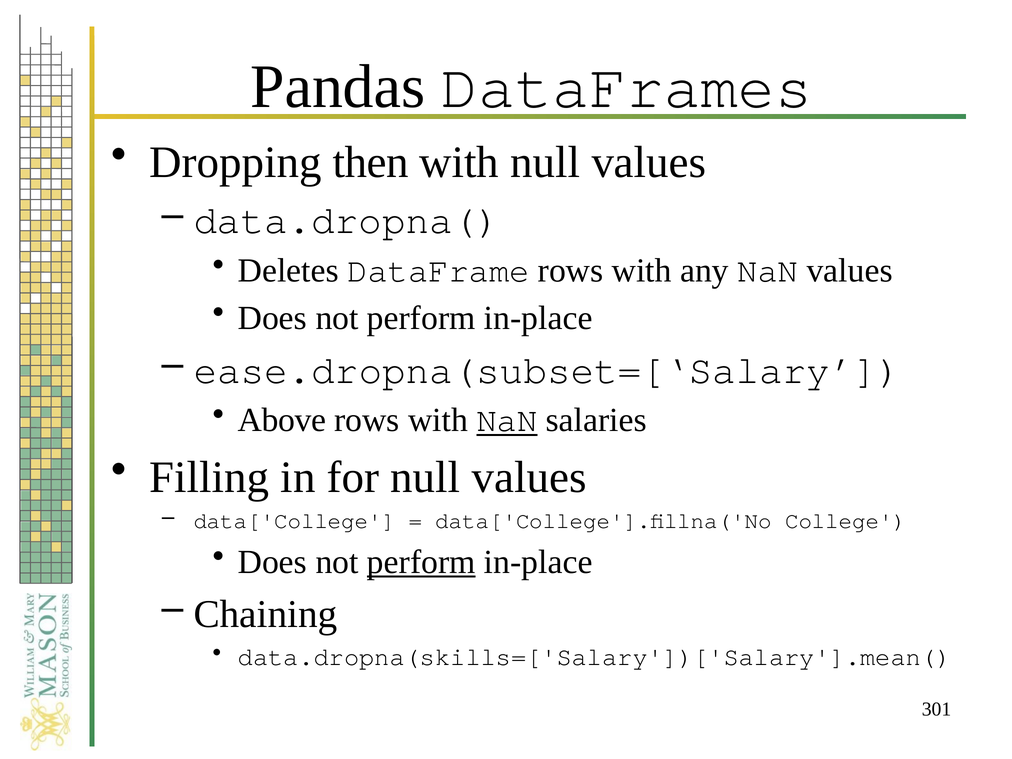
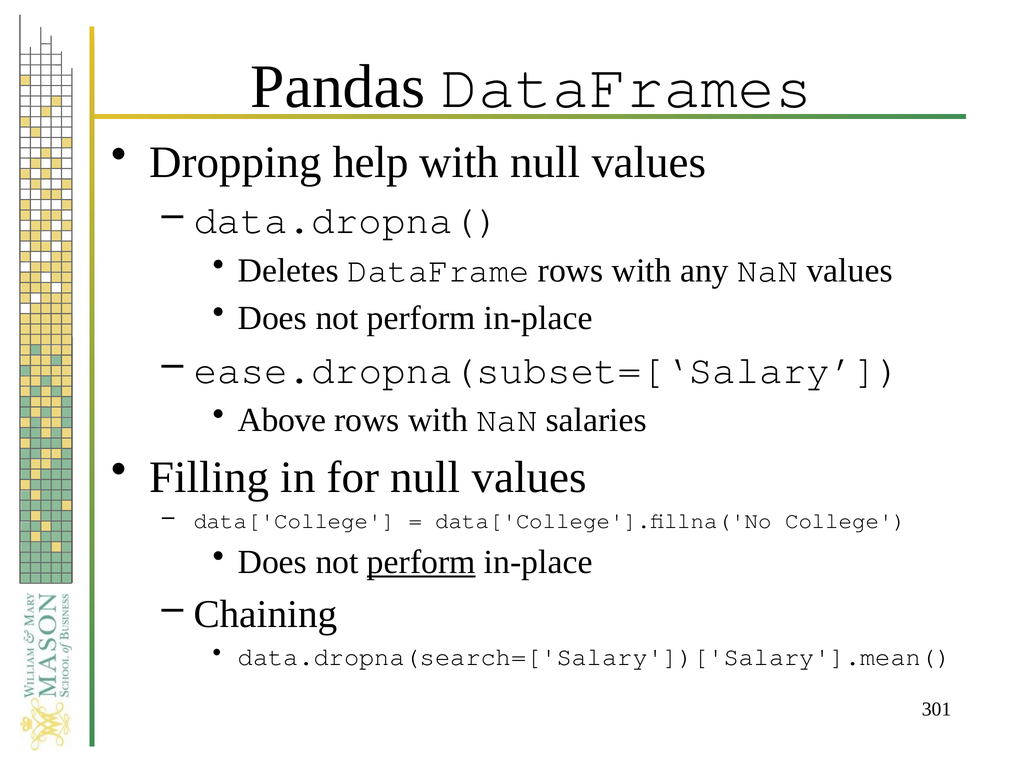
then: then -> help (371, 162)
NaN underline: present -> none (507, 420)
data.dropna(skills=['Salary'])['Salary'].mean(: data.dropna(skills=['Salary'])['Salary'].mean( -> data.dropna(search=['Salary'])['Salary'].mean( (595, 657)
